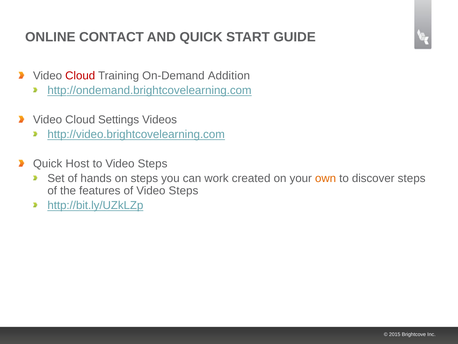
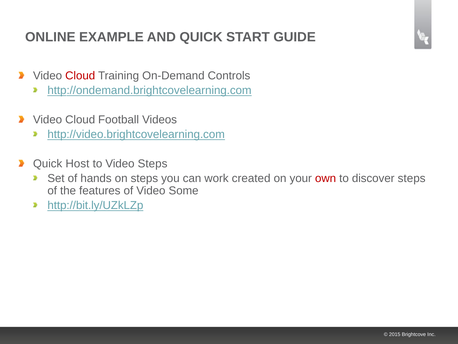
CONTACT: CONTACT -> EXAMPLE (111, 37)
Addition: Addition -> Controls (229, 76)
Settings: Settings -> Football (119, 120)
own colour: orange -> red (326, 178)
of Video Steps: Steps -> Some (184, 191)
